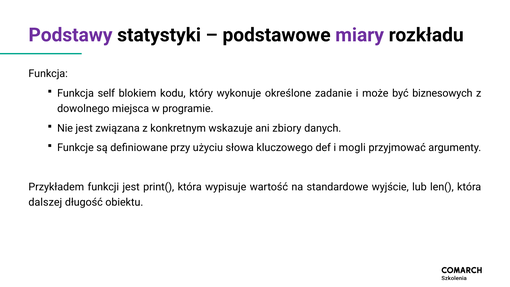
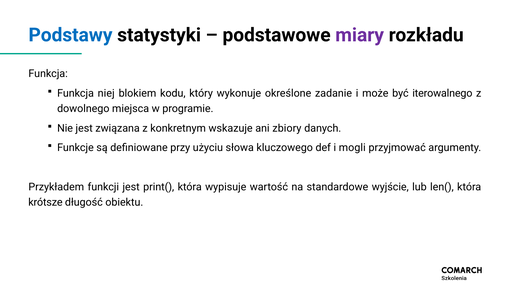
Podstawy colour: purple -> blue (70, 35)
self: self -> niej (106, 93)
biznesowych: biznesowych -> iterowalnego (442, 93)
dalszej: dalszej -> krótsze (45, 202)
